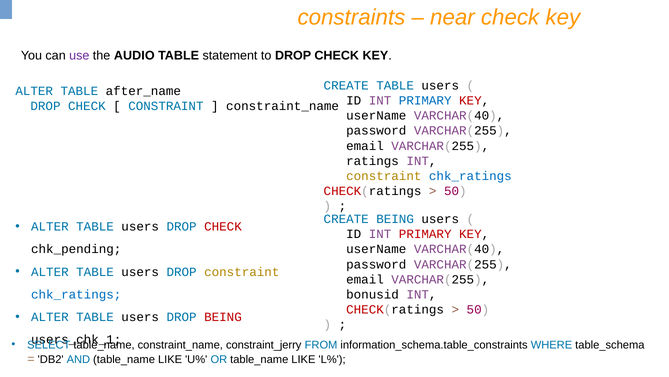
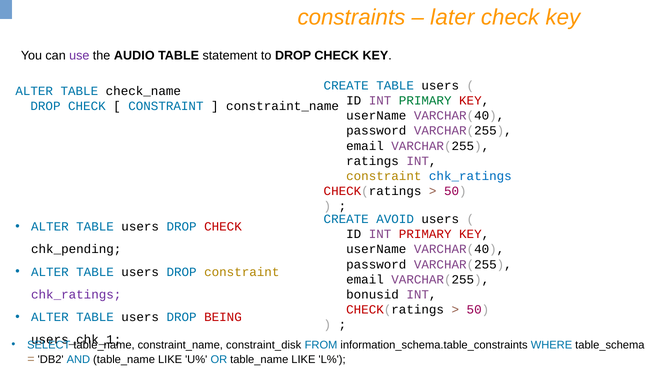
near: near -> later (452, 17)
after_name: after_name -> check_name (143, 91)
PRIMARY colour: blue -> green (425, 100)
CREATE BEING: BEING -> AVOID (395, 219)
chk_ratings colour: blue -> purple (76, 294)
constraint_jerry: constraint_jerry -> constraint_disk (264, 344)
